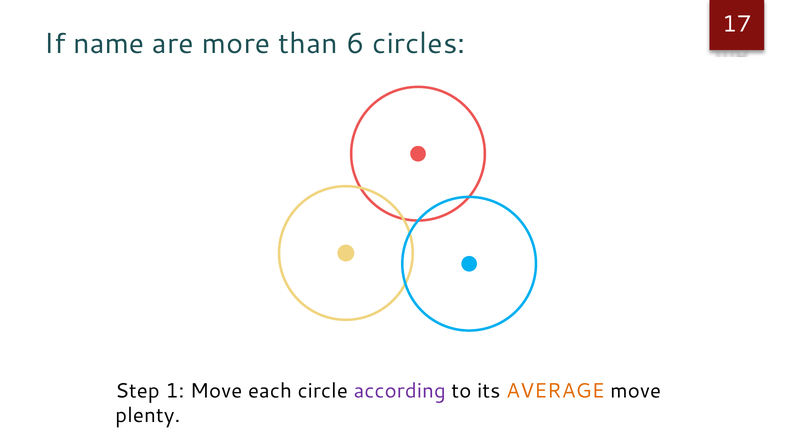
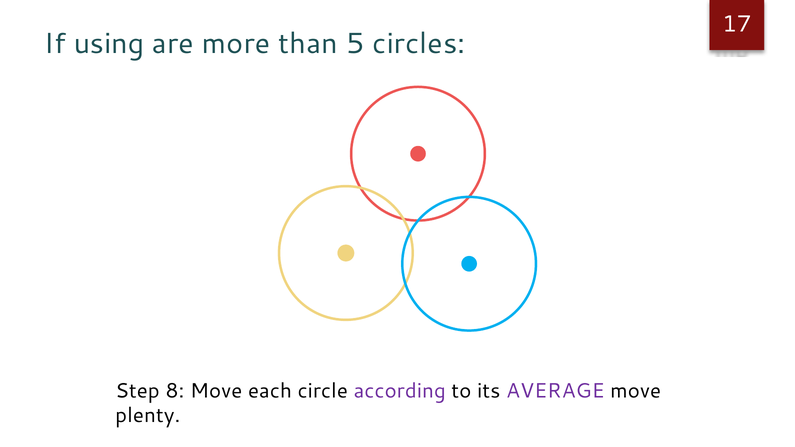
name: name -> using (109, 44)
6: 6 -> 5 (355, 44)
1: 1 -> 8 (175, 391)
AVERAGE colour: orange -> purple (555, 391)
